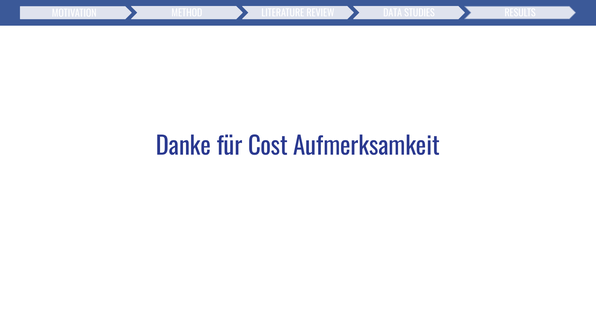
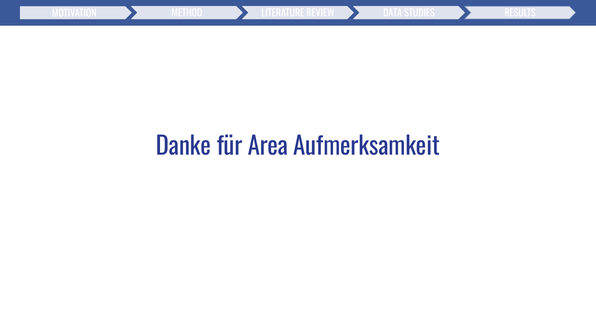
Cost: Cost -> Area (268, 147)
